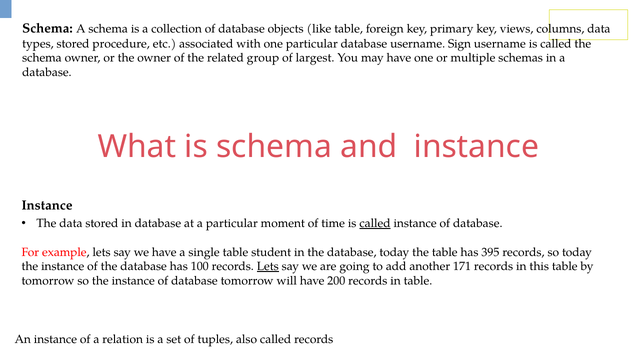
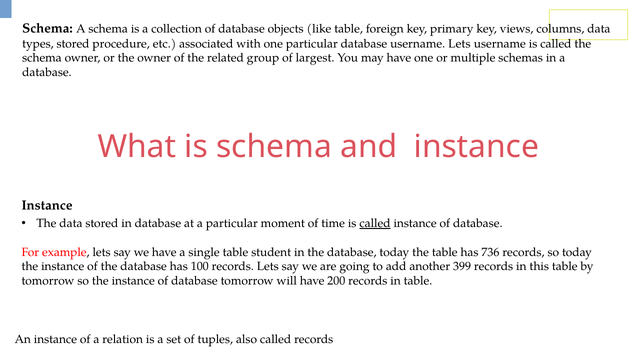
username Sign: Sign -> Lets (459, 44)
395: 395 -> 736 (490, 252)
Lets underline: present -> none (268, 267)
171: 171 -> 399 (462, 267)
